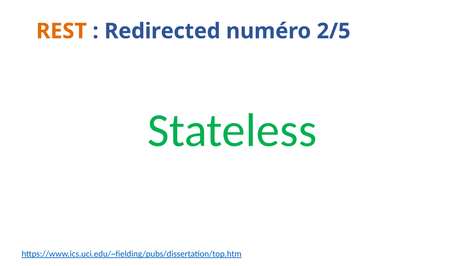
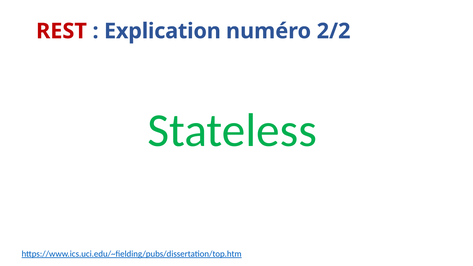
REST colour: orange -> red (61, 31)
Redirected: Redirected -> Explication (162, 31)
2/5: 2/5 -> 2/2 (334, 31)
